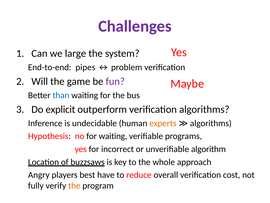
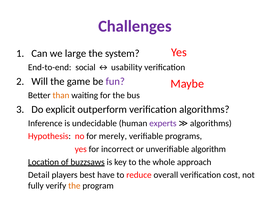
pipes: pipes -> social (85, 67)
problem: problem -> usability (127, 67)
than colour: blue -> orange (61, 95)
experts colour: orange -> purple (163, 123)
for waiting: waiting -> merely (113, 136)
Angry: Angry -> Detail (39, 175)
